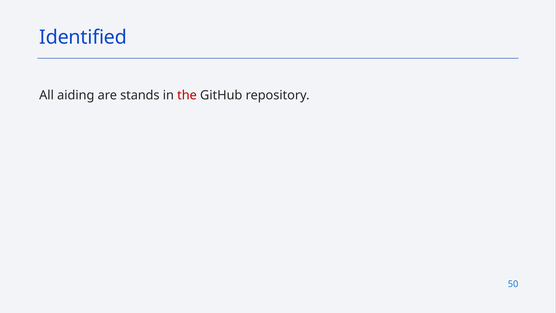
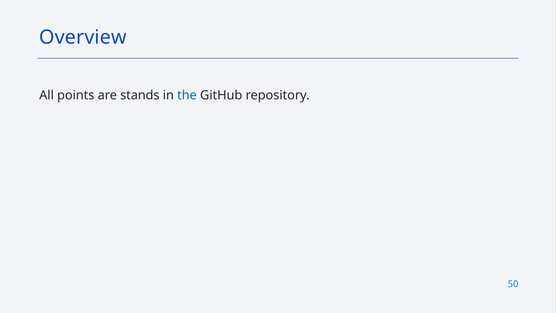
Identified: Identified -> Overview (83, 37)
aiding: aiding -> points (76, 95)
the colour: red -> blue (187, 95)
